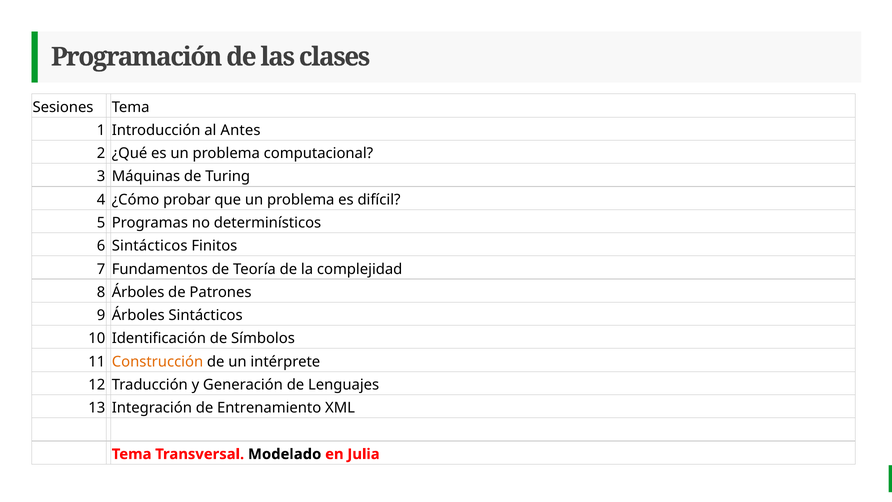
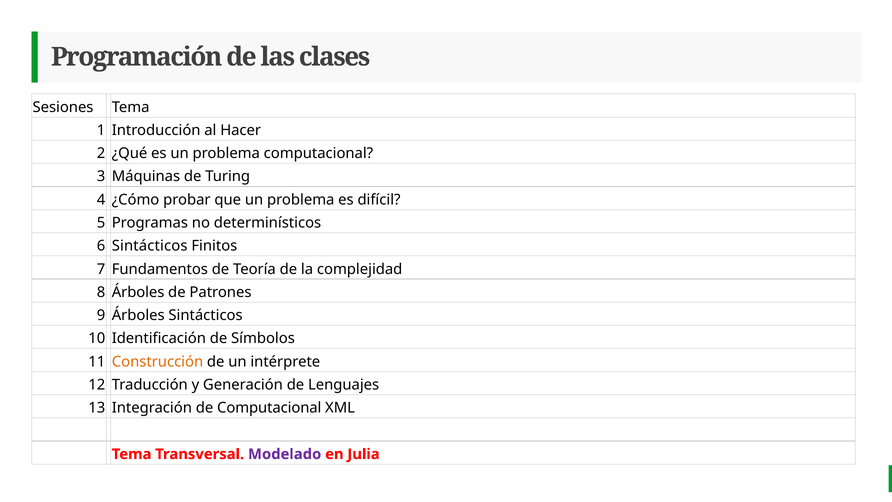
Antes: Antes -> Hacer (241, 130)
de Entrenamiento: Entrenamiento -> Computacional (269, 408)
Modelado colour: black -> purple (285, 454)
